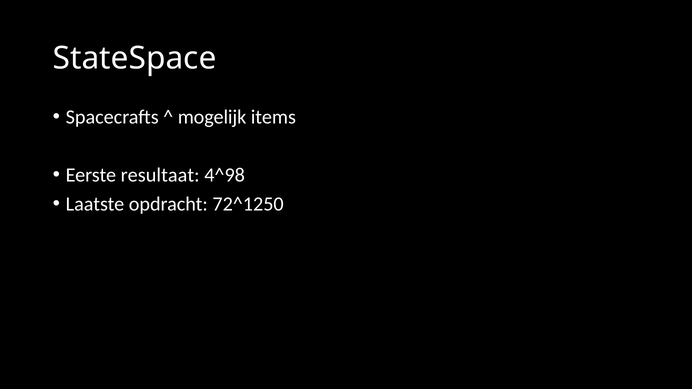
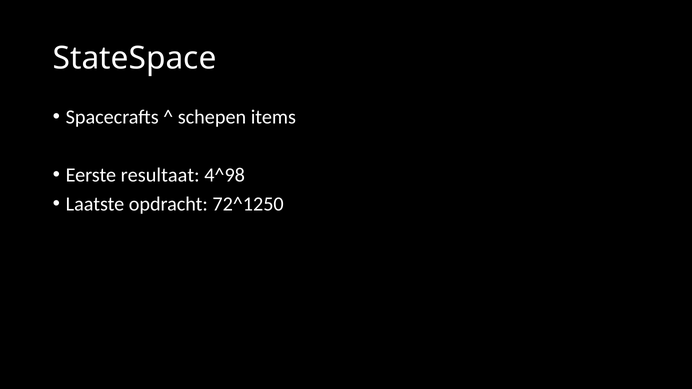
mogelijk: mogelijk -> schepen (212, 117)
